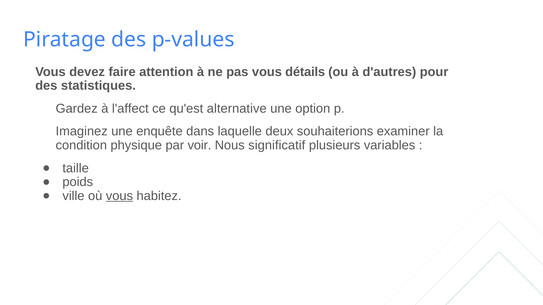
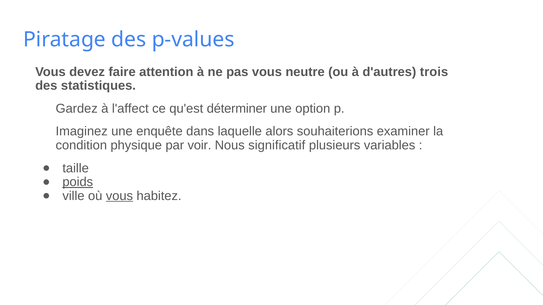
détails: détails -> neutre (305, 72)
pour: pour -> trois (434, 72)
alternative: alternative -> déterminer (237, 109)
deux: deux -> alors (279, 132)
poids underline: none -> present (78, 182)
